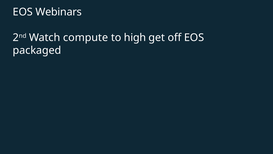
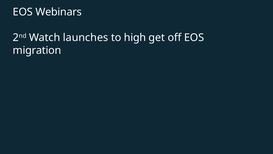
compute: compute -> launches (86, 37)
packaged: packaged -> migration (37, 50)
